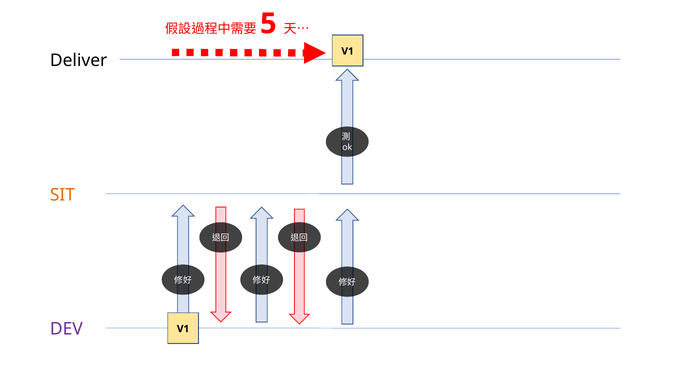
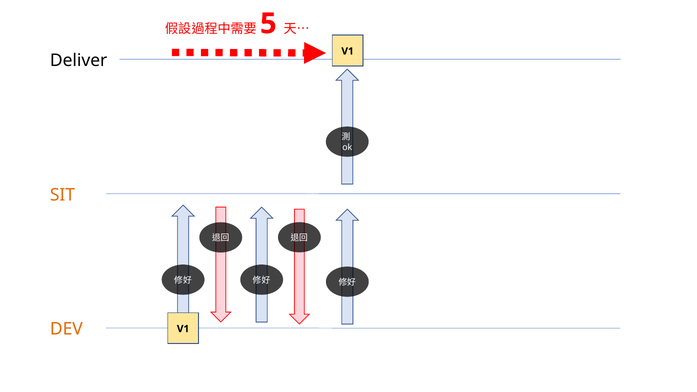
DEV colour: purple -> orange (66, 329)
